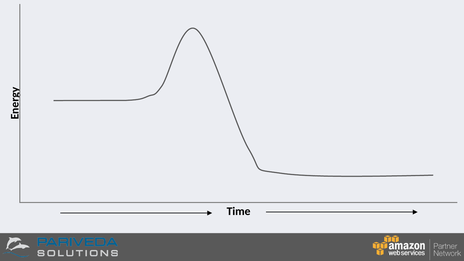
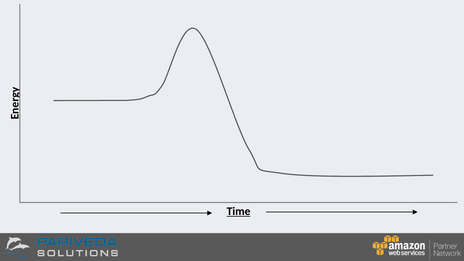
Time underline: none -> present (239, 211)
